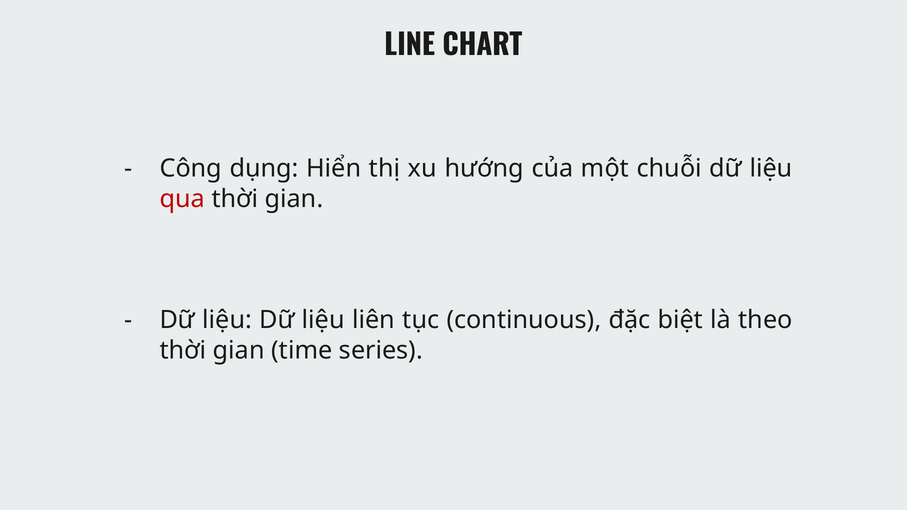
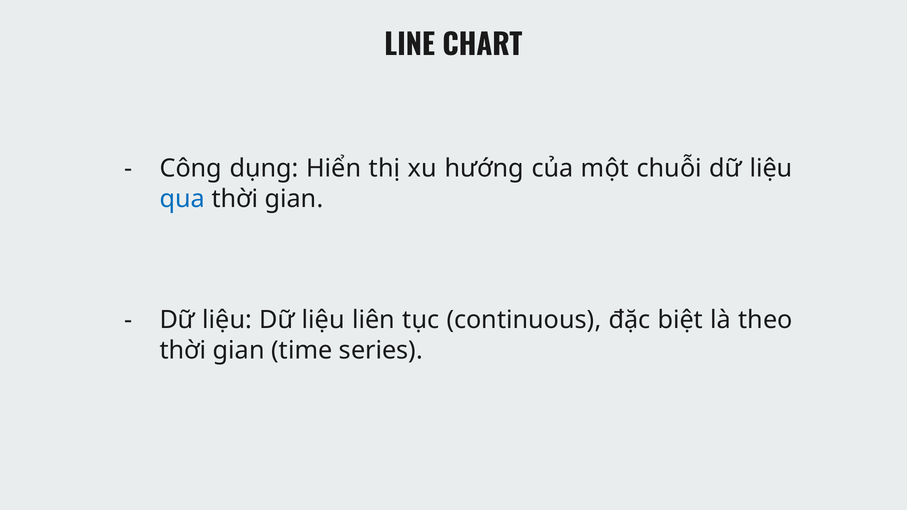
qua colour: red -> blue (182, 199)
